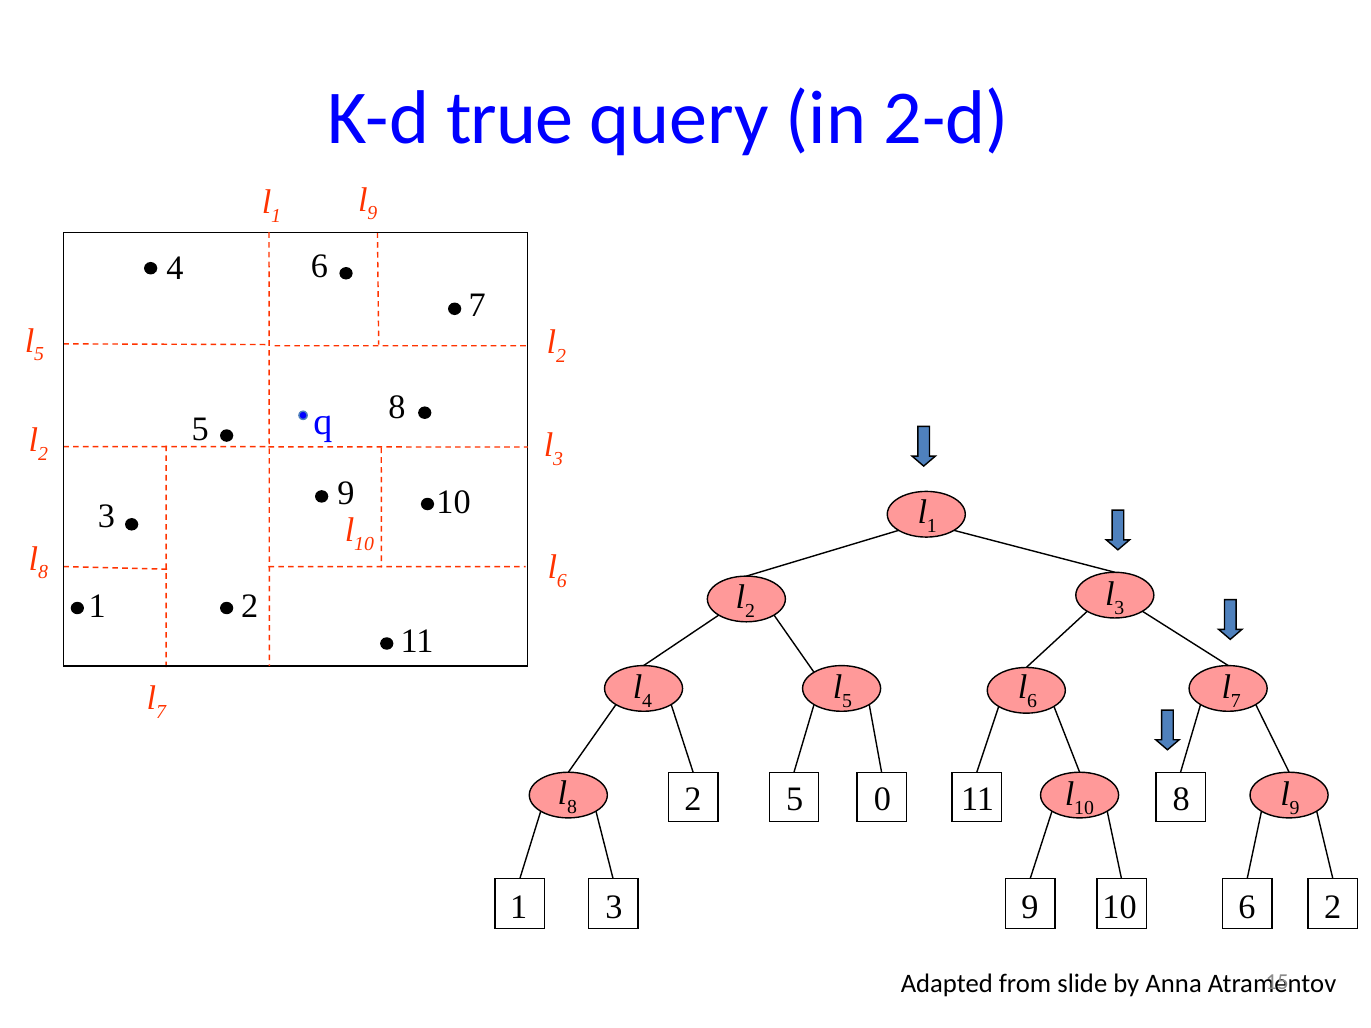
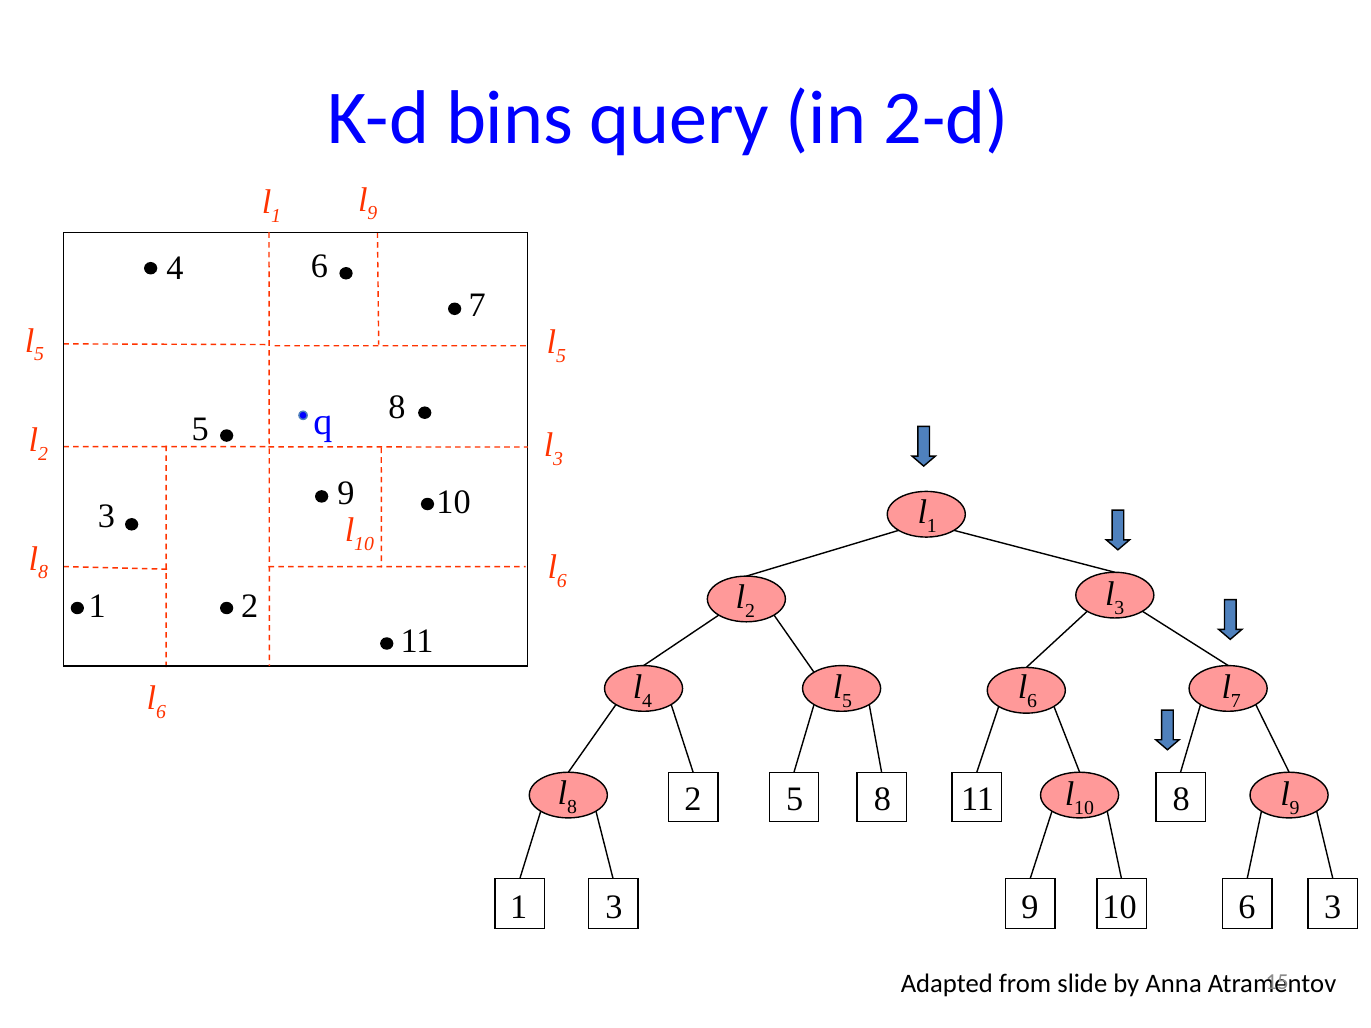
true: true -> bins (510, 119)
2: 2 -> 5 (561, 356)
7: 7 -> 6 (161, 712)
5 0: 0 -> 8 (882, 799)
6 2: 2 -> 3 (1333, 908)
